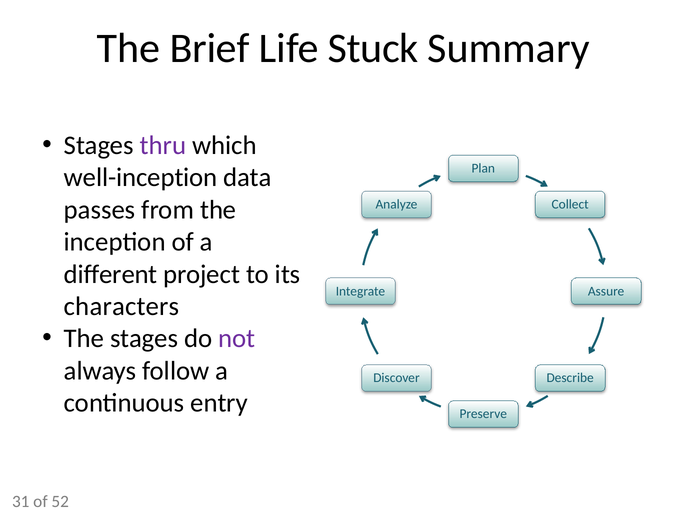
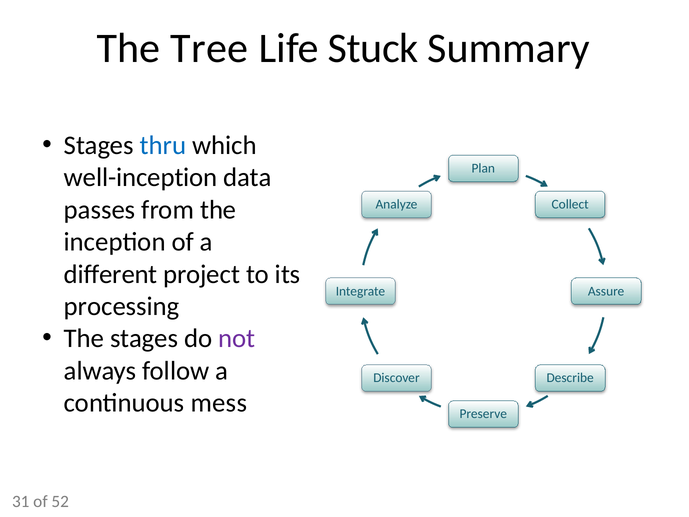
Brief: Brief -> Tree (209, 48)
thru colour: purple -> blue (163, 145)
characters: characters -> processing (122, 306)
entry: entry -> mess (219, 403)
